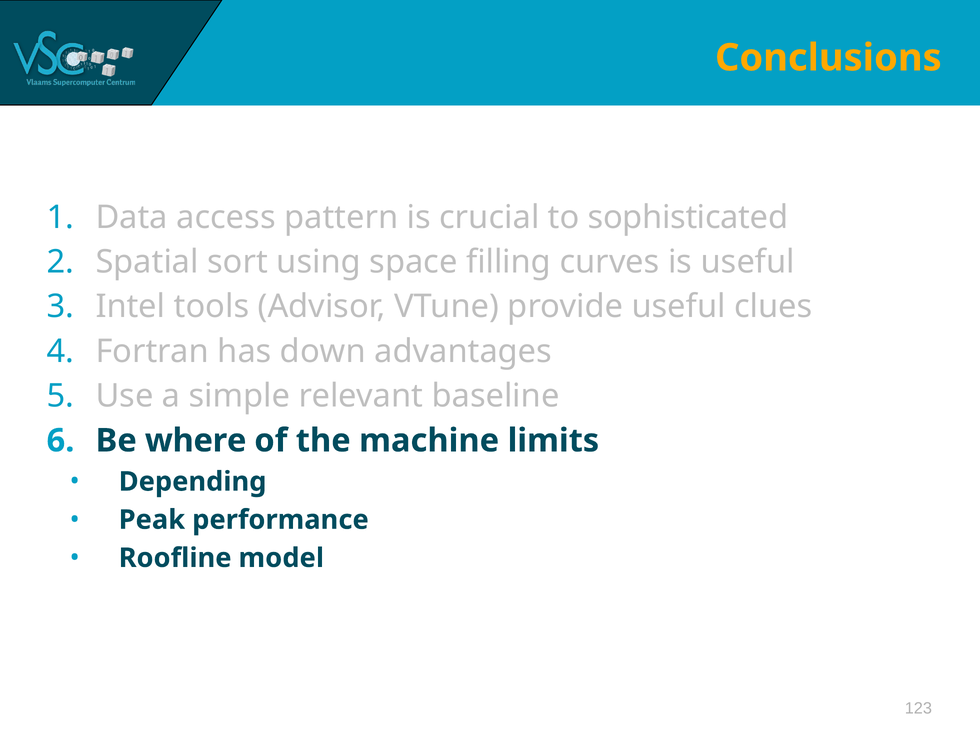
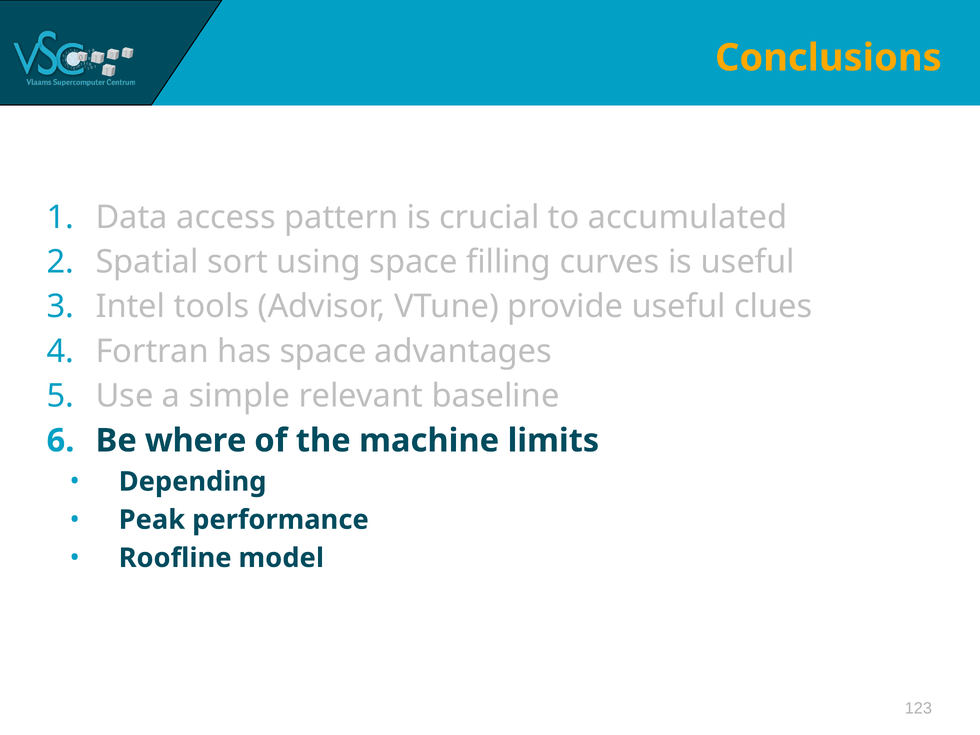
sophisticated: sophisticated -> accumulated (688, 217)
has down: down -> space (323, 351)
